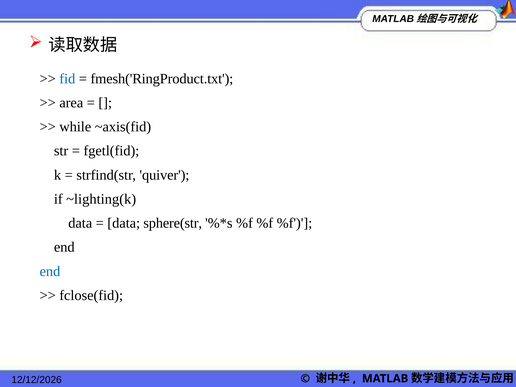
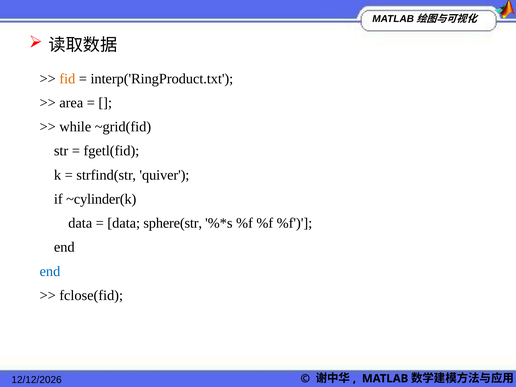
fid colour: blue -> orange (67, 79)
fmesh('RingProduct.txt: fmesh('RingProduct.txt -> interp('RingProduct.txt (162, 79)
~axis(fid: ~axis(fid -> ~grid(fid (123, 127)
~lighting(k: ~lighting(k -> ~cylinder(k (101, 199)
